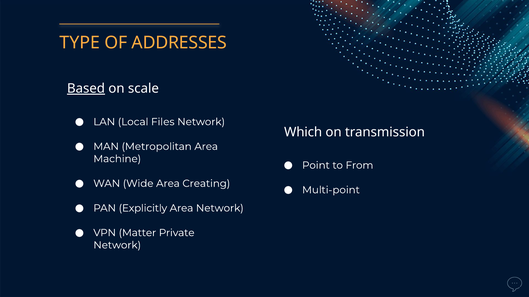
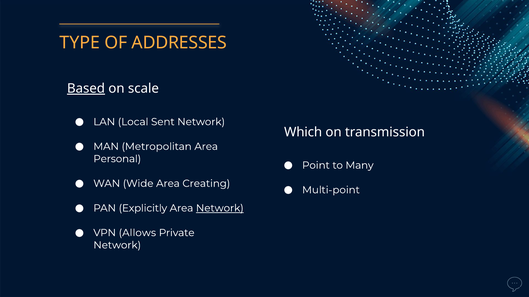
Files: Files -> Sent (163, 122)
Machine: Machine -> Personal (117, 159)
From: From -> Many (359, 166)
Network underline: none -> present (220, 209)
Matter: Matter -> Allows (137, 233)
